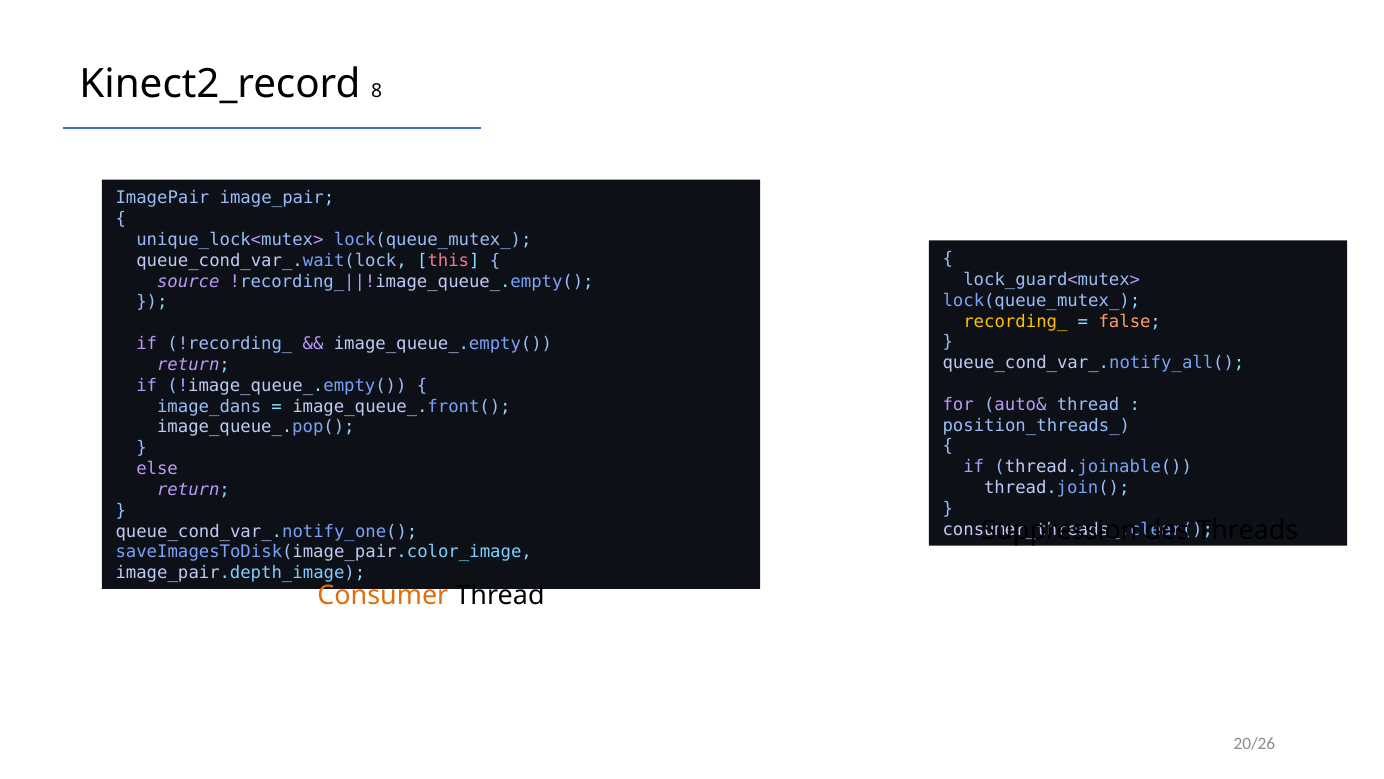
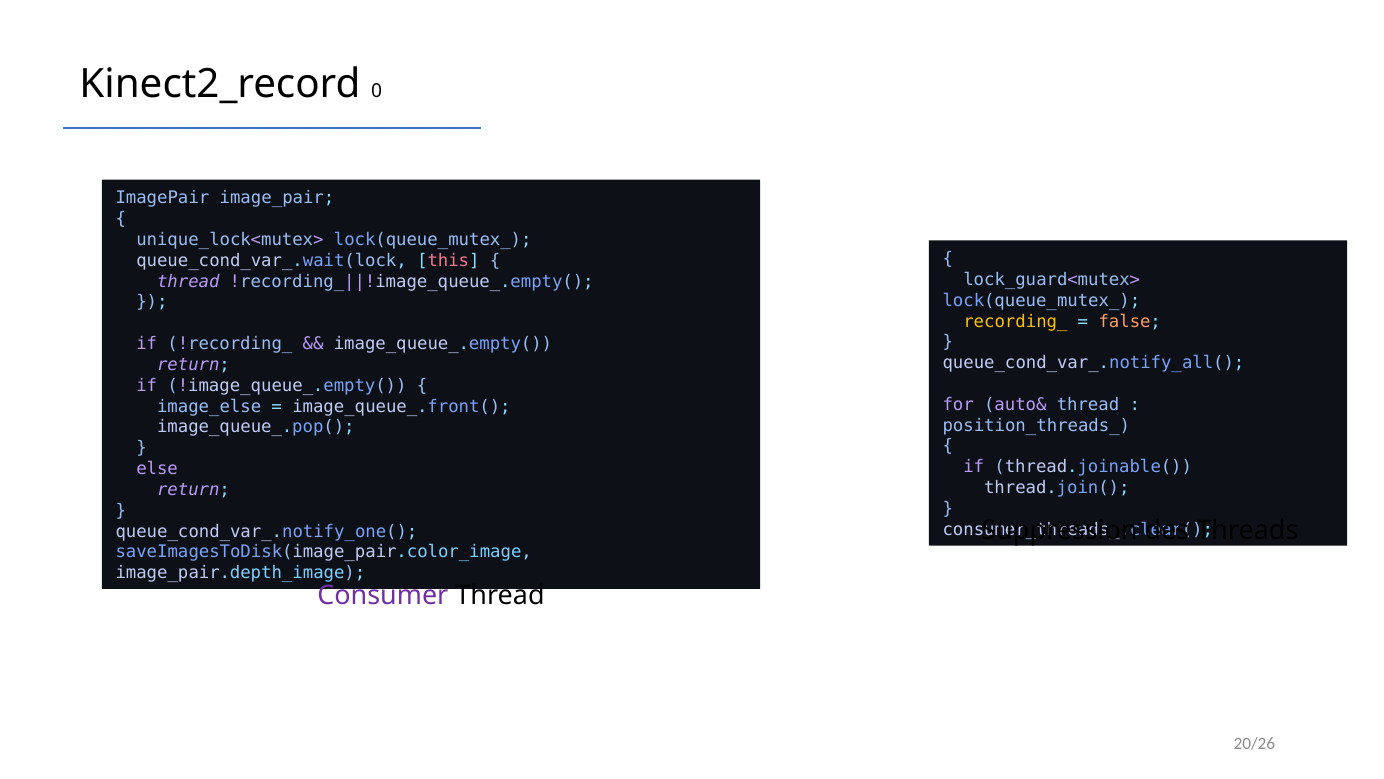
8: 8 -> 0 (377, 91)
source: source -> thread (188, 281)
image_dans: image_dans -> image_else (209, 406)
Consumer colour: orange -> purple (383, 596)
